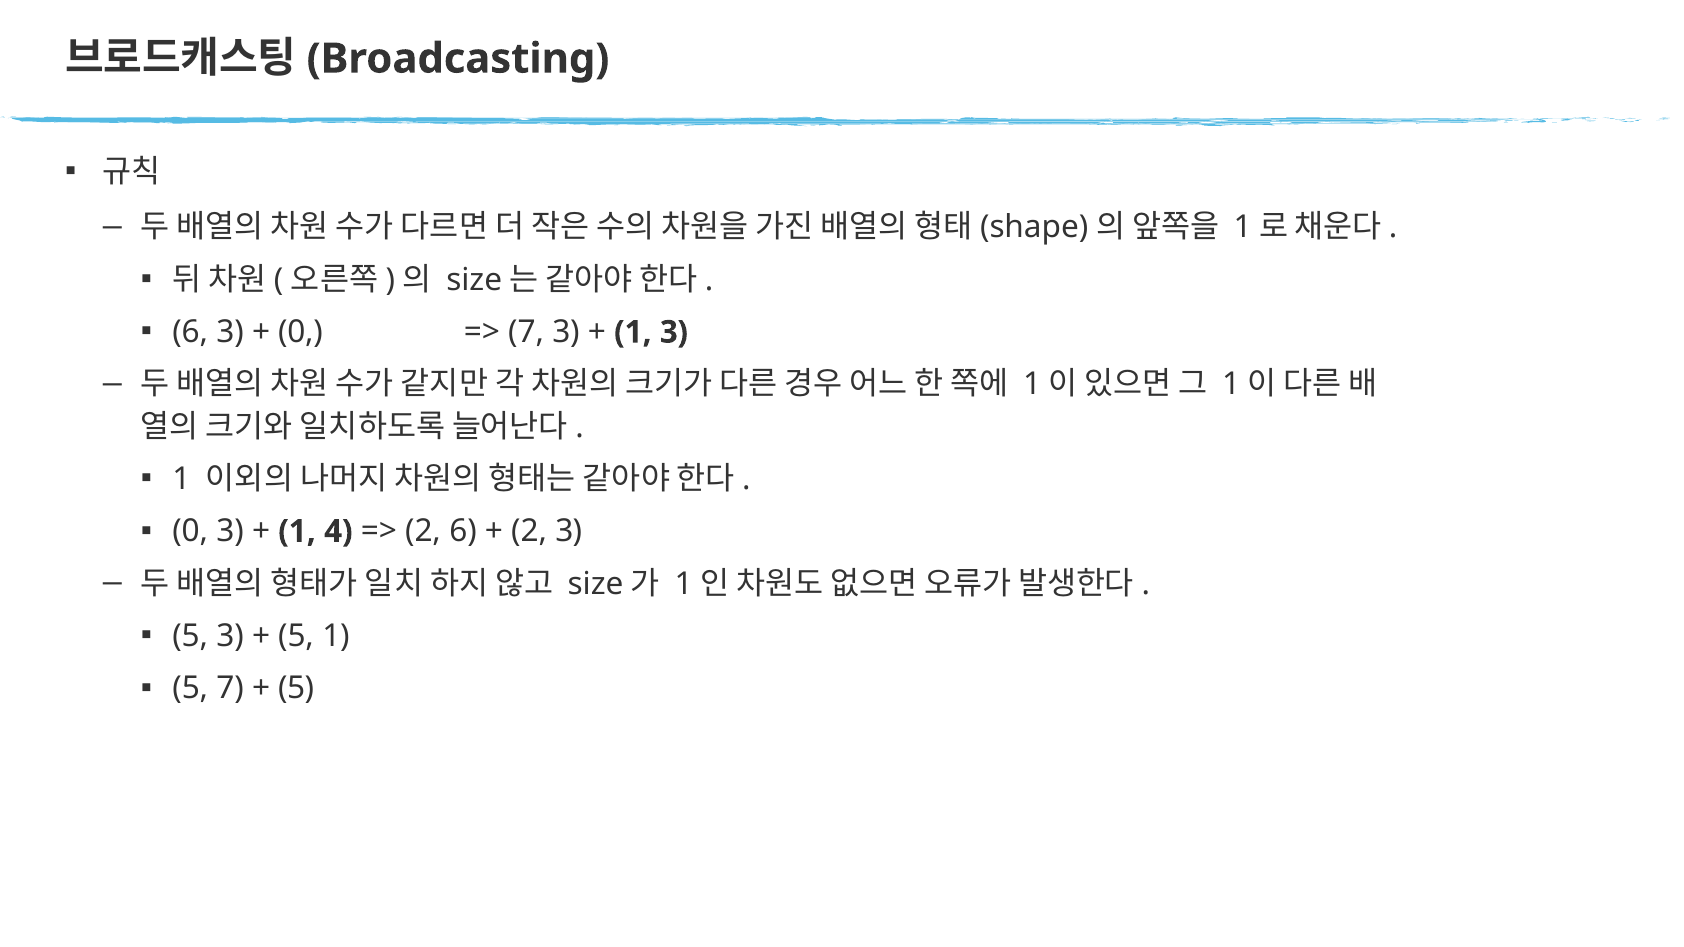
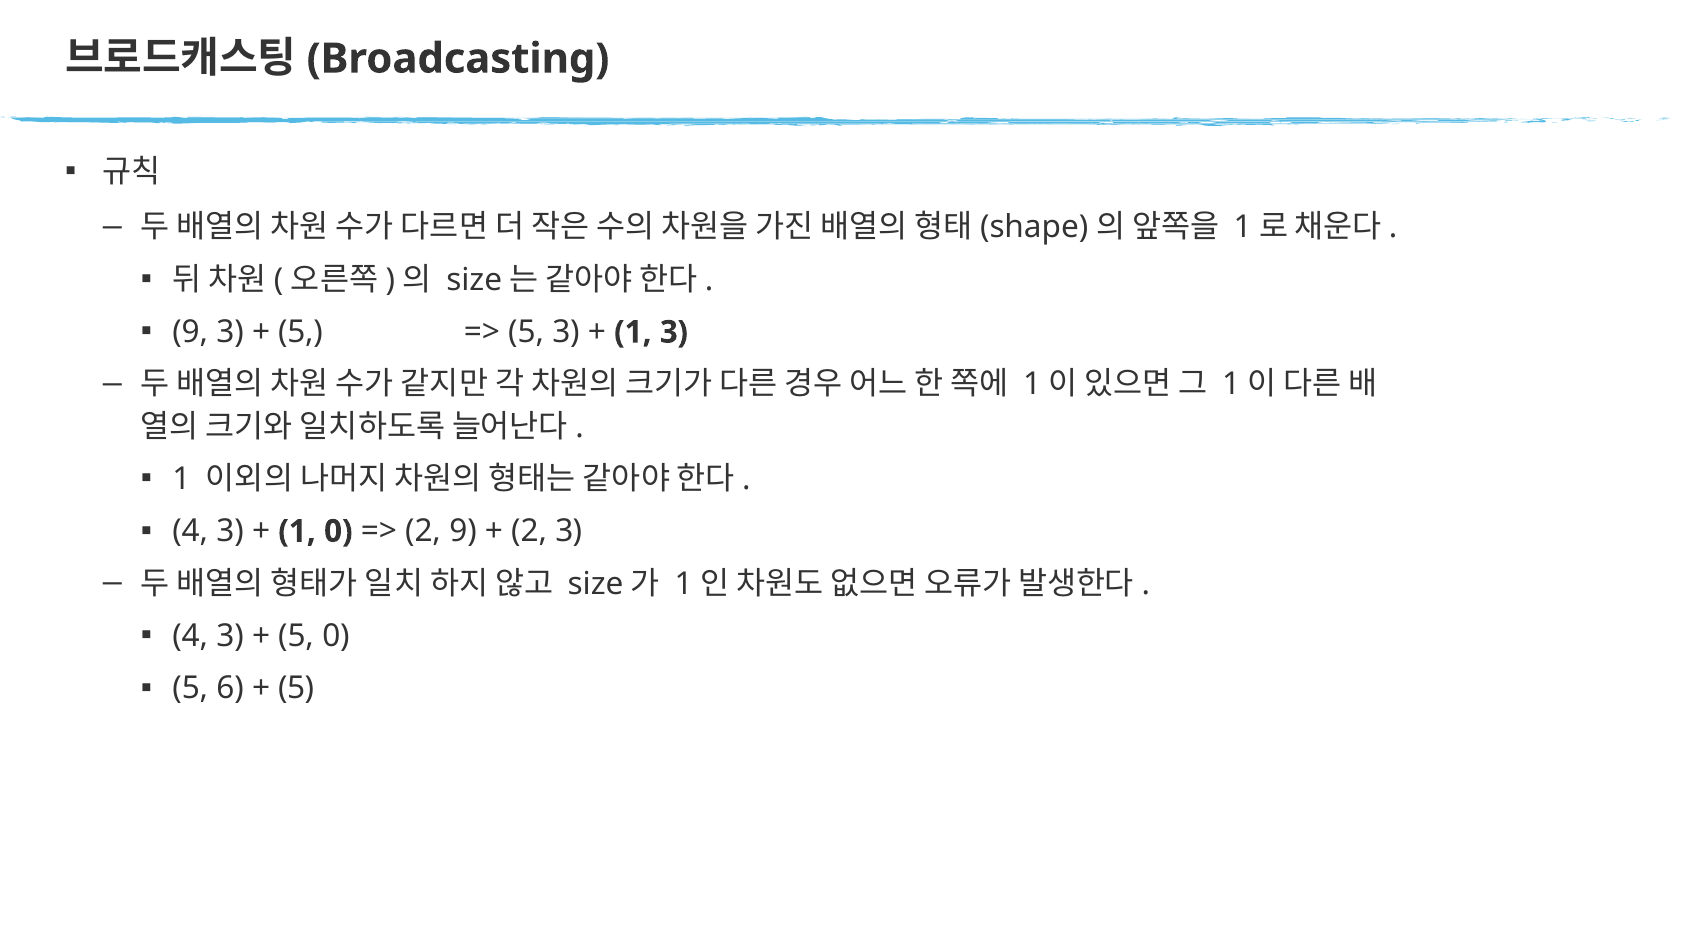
6: 6 -> 9 (190, 332)
0: 0 -> 5 (300, 332)
7: 7 -> 5 (526, 332)
0: 0 -> 4 (190, 531)
1 4: 4 -> 0 (338, 531)
2 6: 6 -> 9 (463, 531)
5: 5 -> 4 (190, 636)
5 1: 1 -> 0 (336, 636)
5 7: 7 -> 6 (230, 689)
